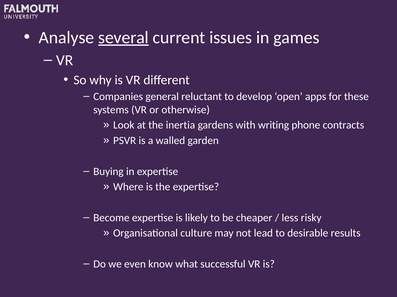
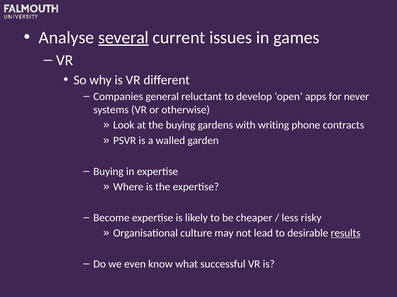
these: these -> never (356, 97)
the inertia: inertia -> buying (181, 125)
results underline: none -> present (346, 234)
